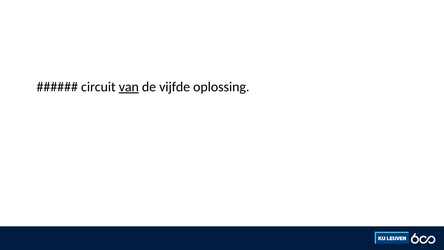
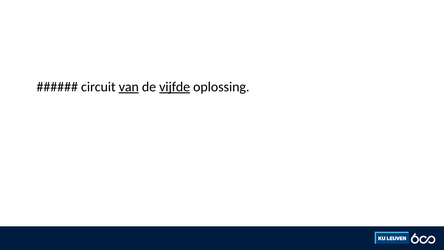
vijfde underline: none -> present (175, 87)
